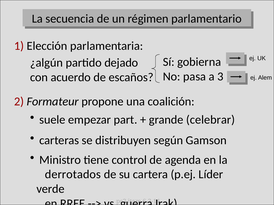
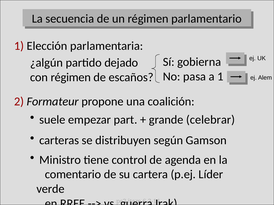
a 3: 3 -> 1 (220, 77)
con acuerdo: acuerdo -> régimen (71, 78)
derrotados: derrotados -> comentario (73, 175)
